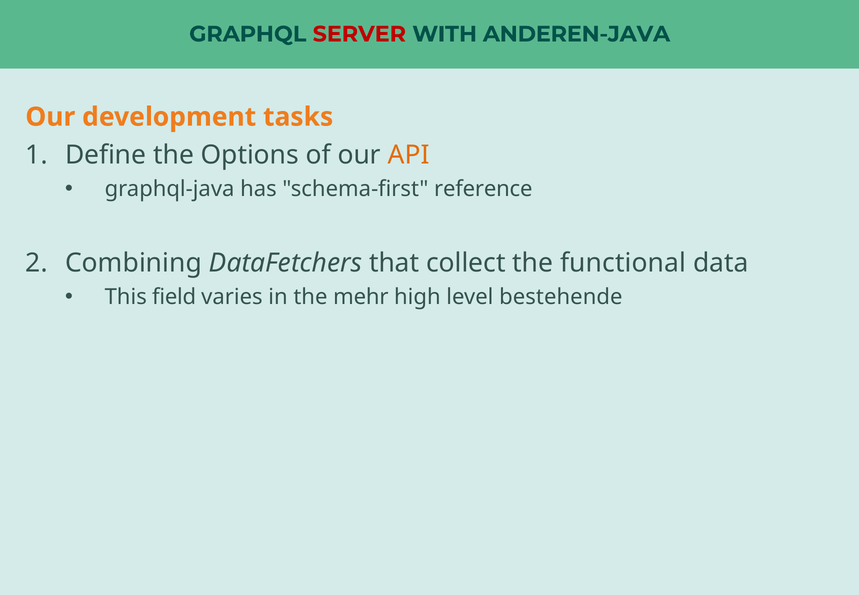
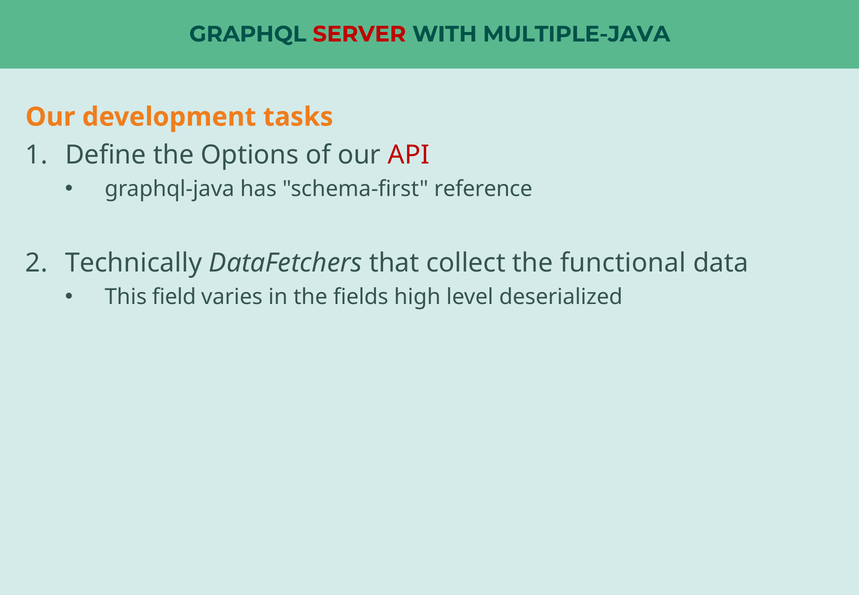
ANDEREN-JAVA: ANDEREN-JAVA -> MULTIPLE-JAVA (577, 34)
API colour: orange -> red (409, 155)
Combining: Combining -> Technically (134, 263)
mehr: mehr -> fields (361, 297)
bestehende: bestehende -> deserialized (561, 297)
